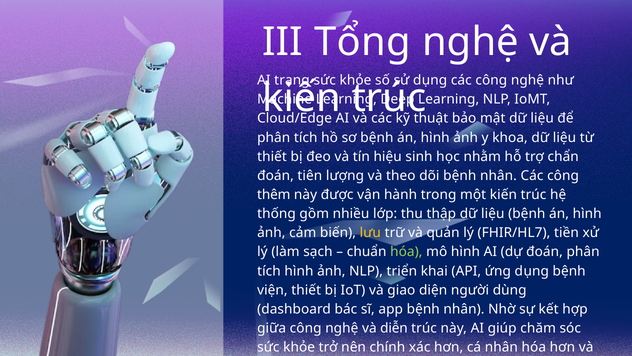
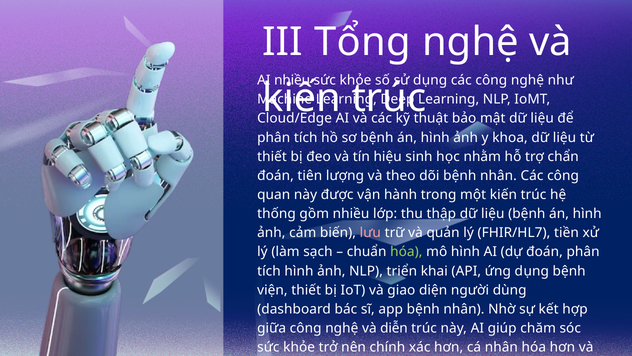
AI trạng: trạng -> nhiều (292, 80)
thêm: thêm -> quan (274, 194)
lưu colour: yellow -> pink (370, 233)
